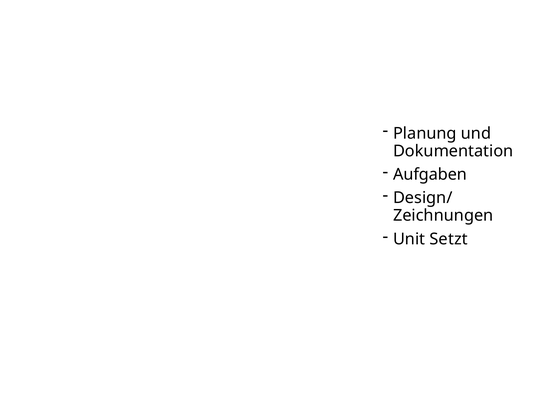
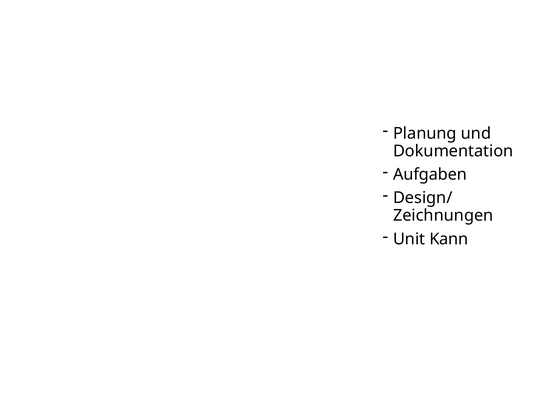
Setzt: Setzt -> Kann (449, 239)
